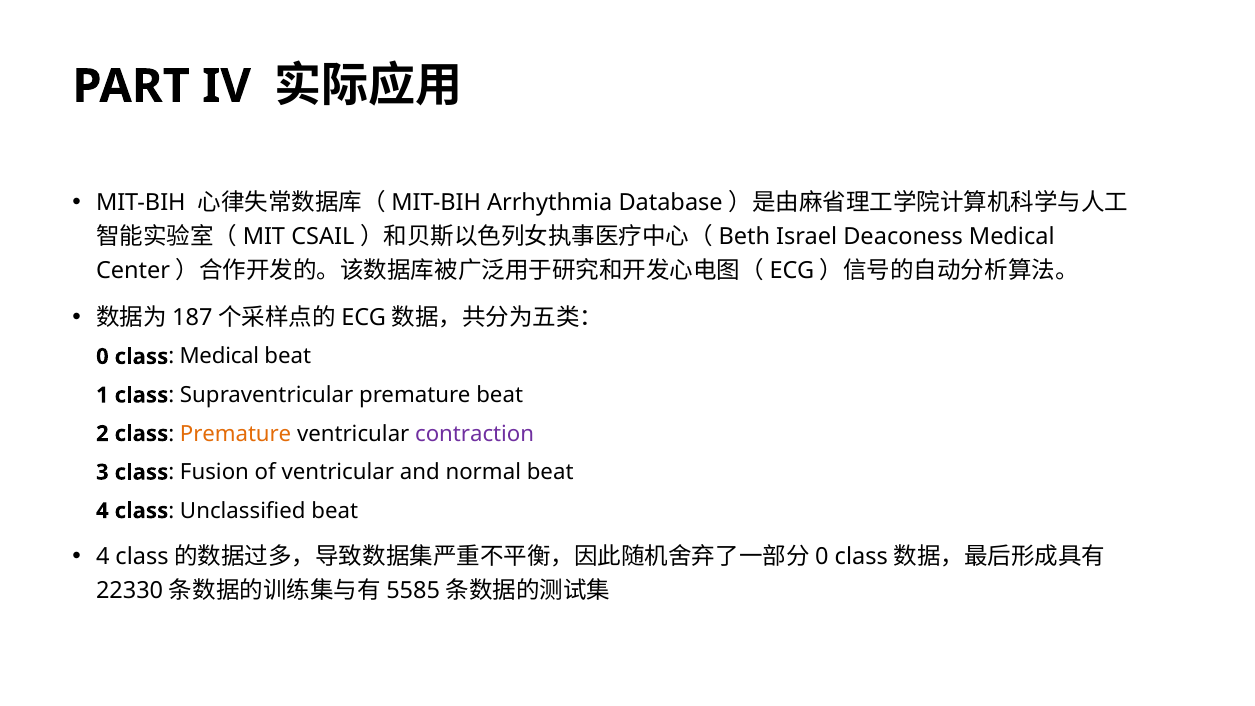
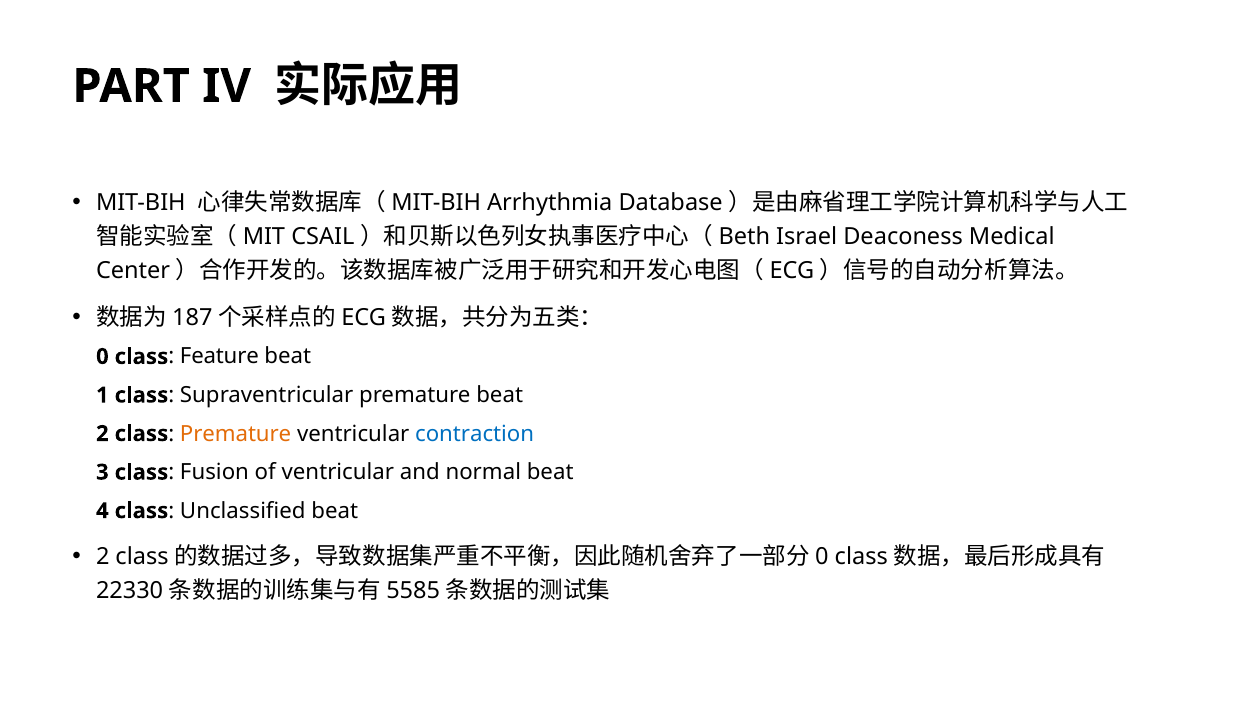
class Medical: Medical -> Feature (219, 357)
contraction colour: purple -> blue (475, 434)
4: 4 -> 2 (103, 557)
